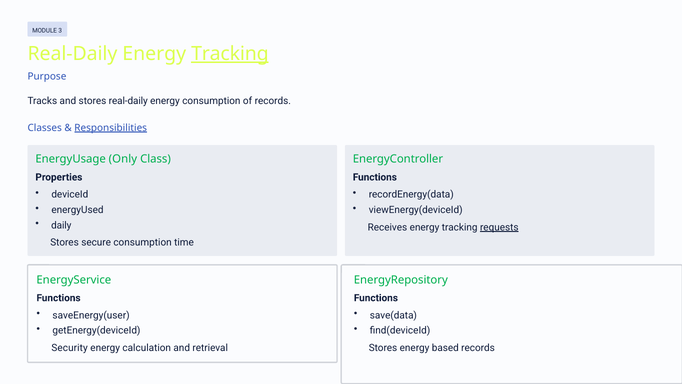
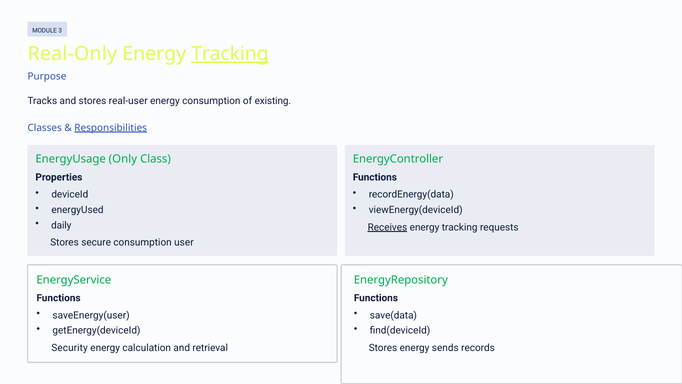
Real-Daily: Real-Daily -> Real-Only (72, 54)
stores real-daily: real-daily -> real-user (128, 101)
of records: records -> existing (273, 101)
Receives underline: none -> present (387, 227)
requests underline: present -> none (499, 227)
time: time -> user (184, 242)
based: based -> sends (445, 348)
